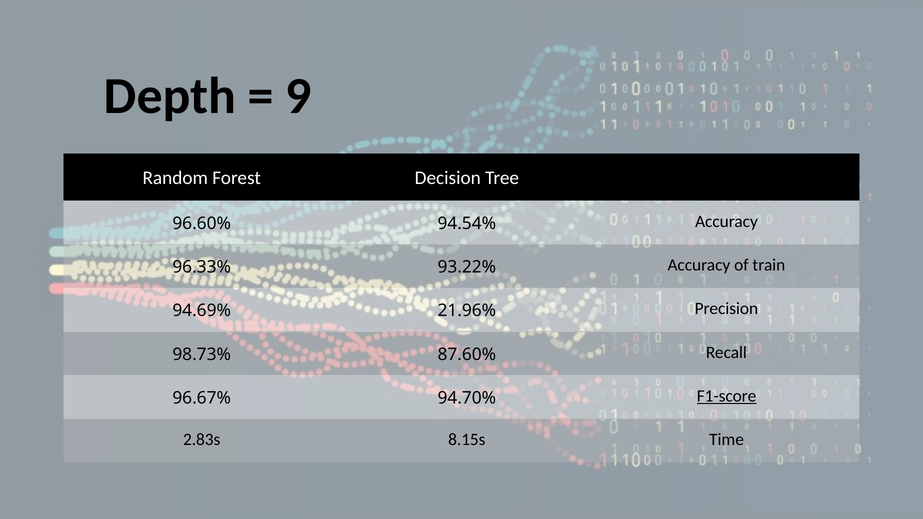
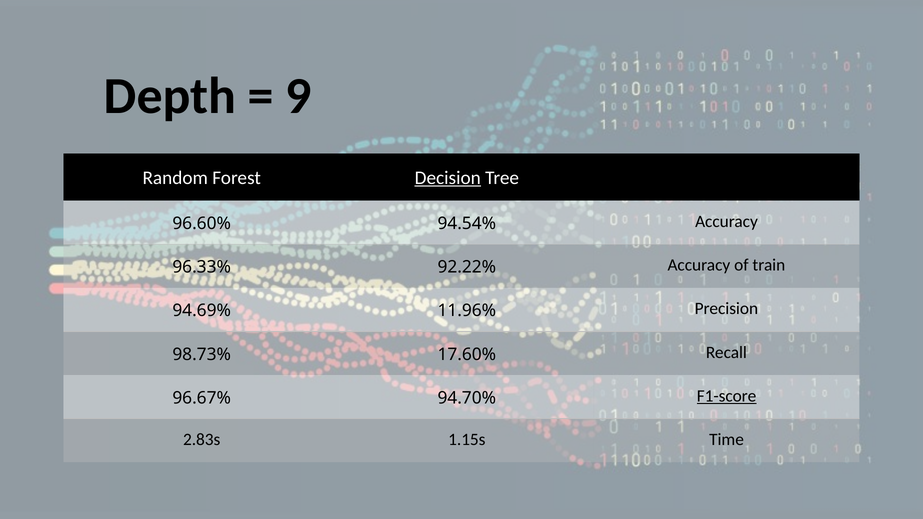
Decision underline: none -> present (448, 178)
93.22%: 93.22% -> 92.22% (467, 267)
21.96%: 21.96% -> 11.96% (467, 311)
87.60%: 87.60% -> 17.60% (467, 354)
8.15s: 8.15s -> 1.15s (467, 440)
